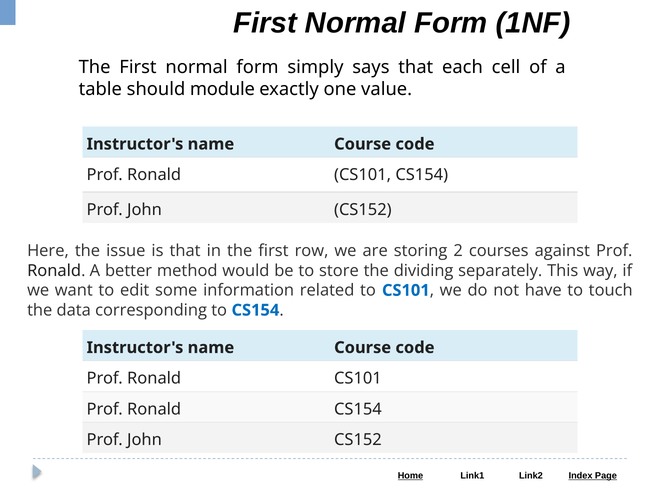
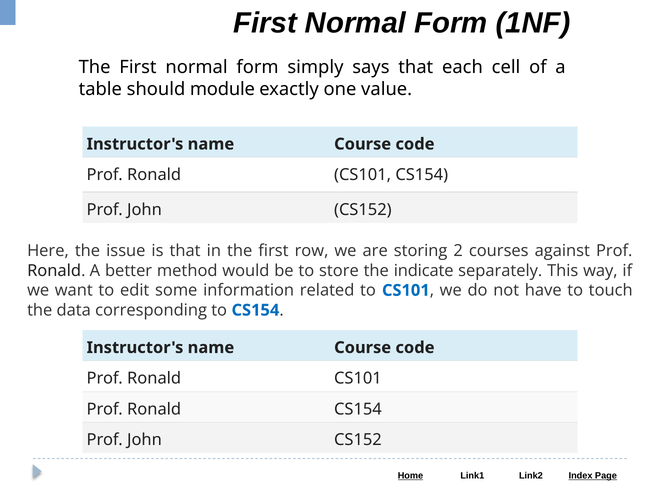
dividing: dividing -> indicate (424, 271)
